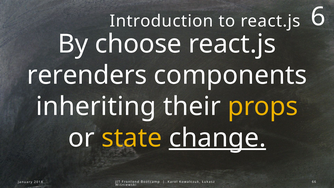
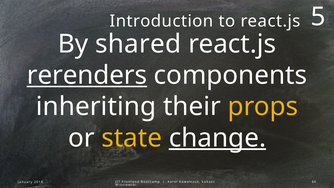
6: 6 -> 5 (318, 17)
choose: choose -> shared (138, 44)
rerenders underline: none -> present (87, 75)
